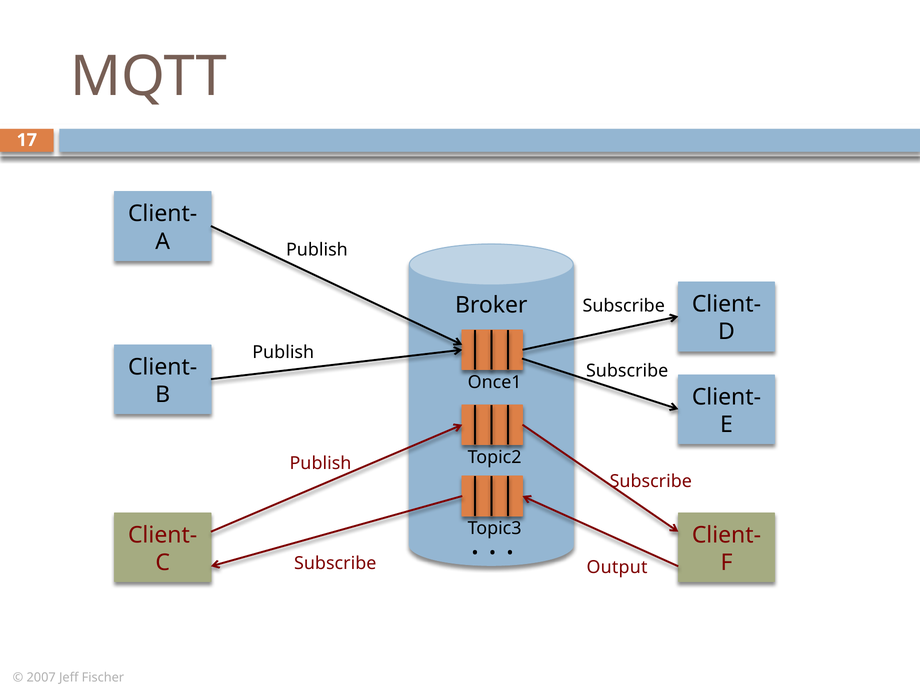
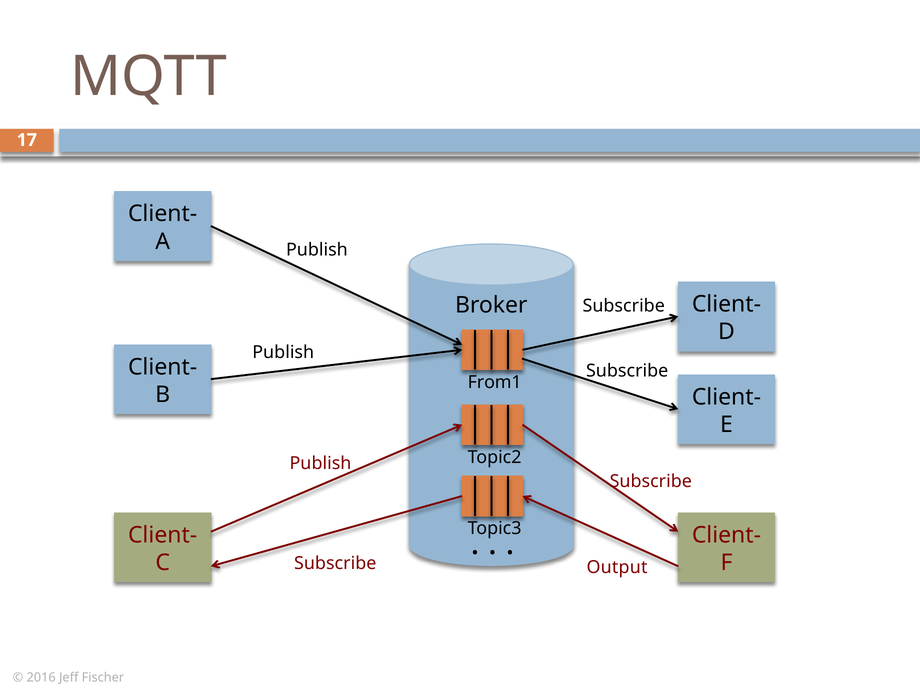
Once1: Once1 -> From1 (495, 382)
2007: 2007 -> 2016 (41, 678)
